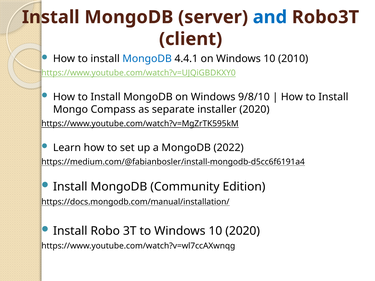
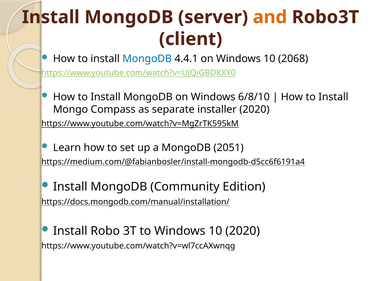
and colour: blue -> orange (270, 17)
2010: 2010 -> 2068 (293, 59)
9/8/10: 9/8/10 -> 6/8/10 (254, 97)
2022: 2022 -> 2051 (229, 148)
